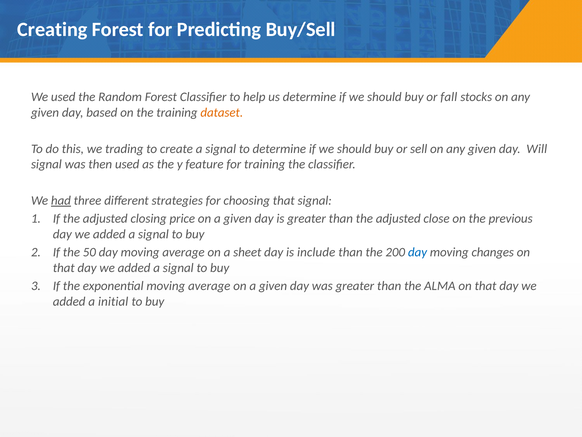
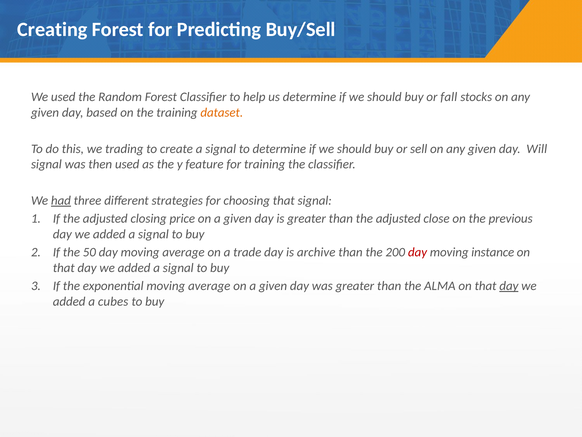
sheet: sheet -> trade (247, 252)
include: include -> archive (316, 252)
day colour: blue -> red (418, 252)
changes: changes -> instance (493, 252)
day underline: none -> present (509, 286)
initial: initial -> cubes (113, 301)
